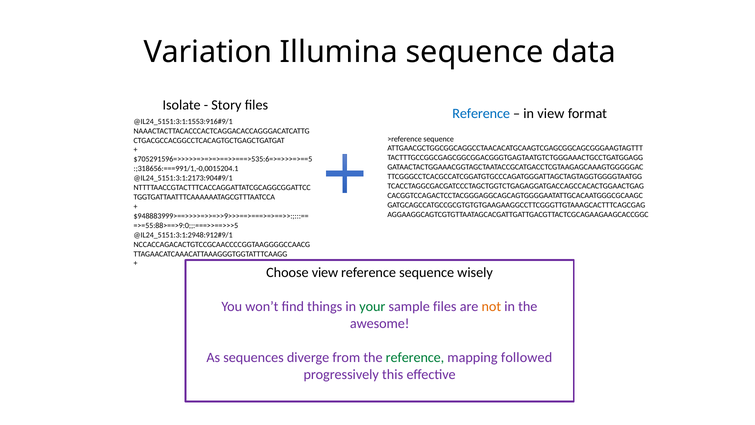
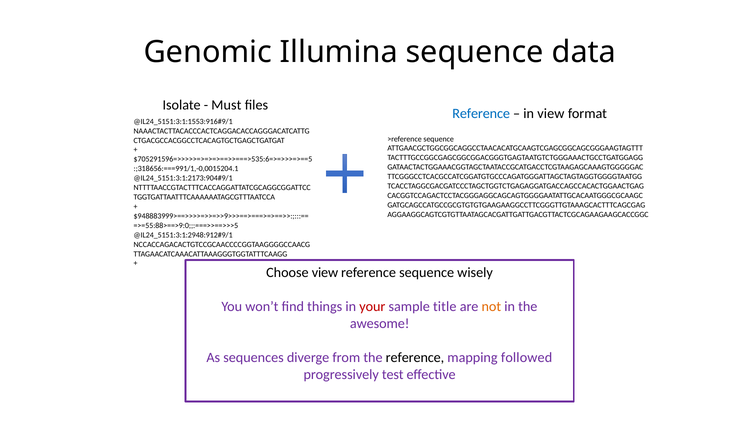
Variation: Variation -> Genomic (208, 52)
Story: Story -> Must (226, 105)
your colour: green -> red (372, 306)
sample files: files -> title (445, 306)
reference colour: green -> black (415, 357)
this: this -> test (393, 374)
